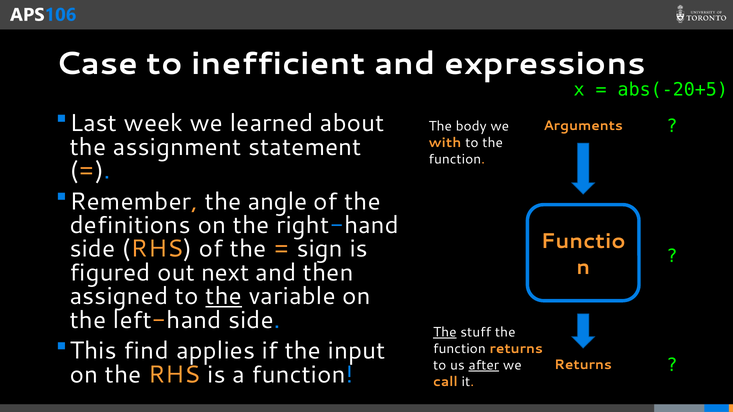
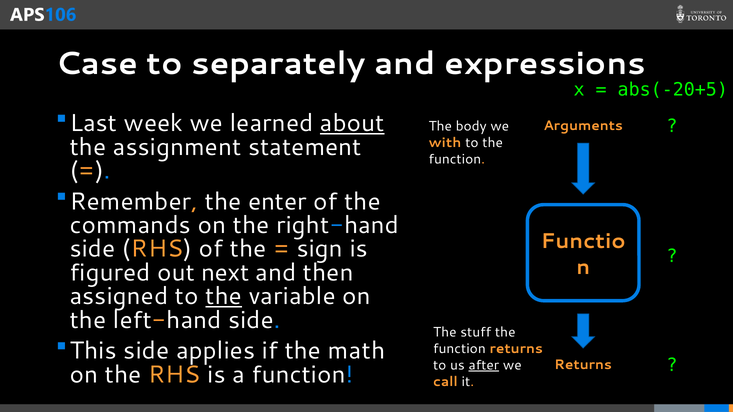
inefficient: inefficient -> separately (278, 64)
about underline: none -> present (352, 123)
angle: angle -> enter (277, 202)
definitions: definitions -> commands (130, 225)
The underline: present -> none (445, 332)
This find: find -> side (146, 351)
input: input -> math (357, 351)
